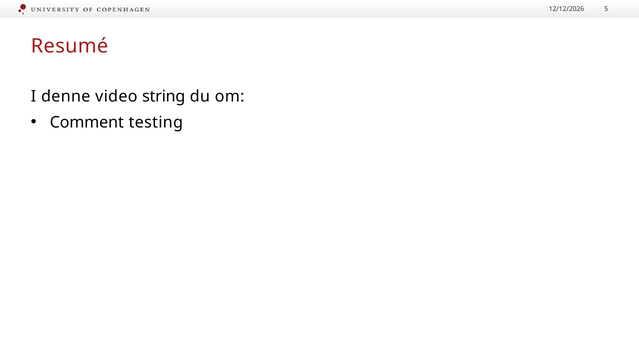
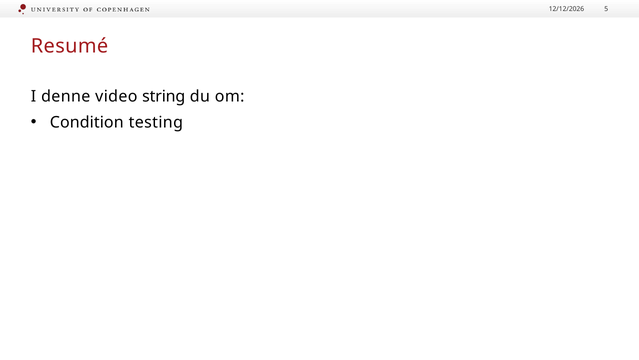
Comment: Comment -> Condition (87, 122)
